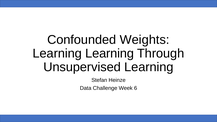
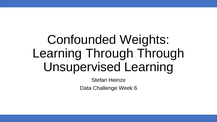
Learning Learning: Learning -> Through (110, 54)
